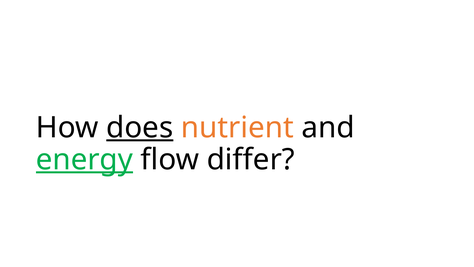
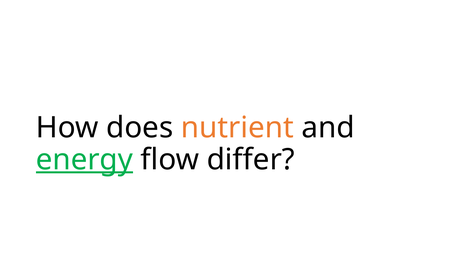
does underline: present -> none (140, 127)
